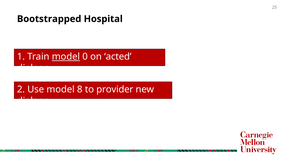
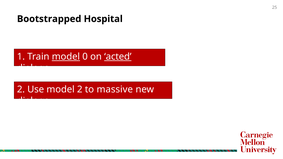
acted underline: none -> present (118, 57)
model 8: 8 -> 2 (80, 90)
provider: provider -> massive (115, 90)
